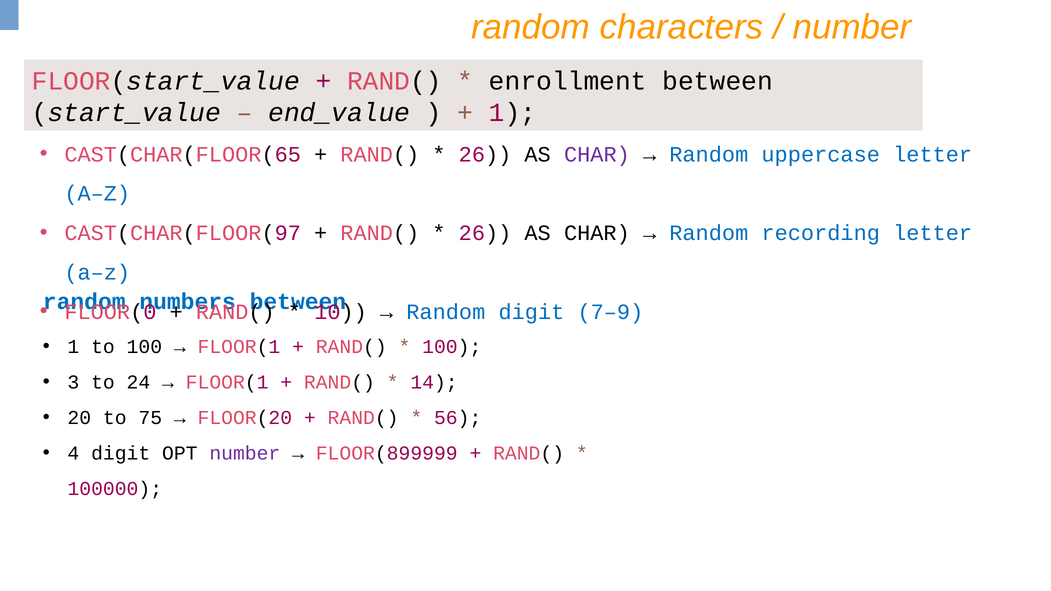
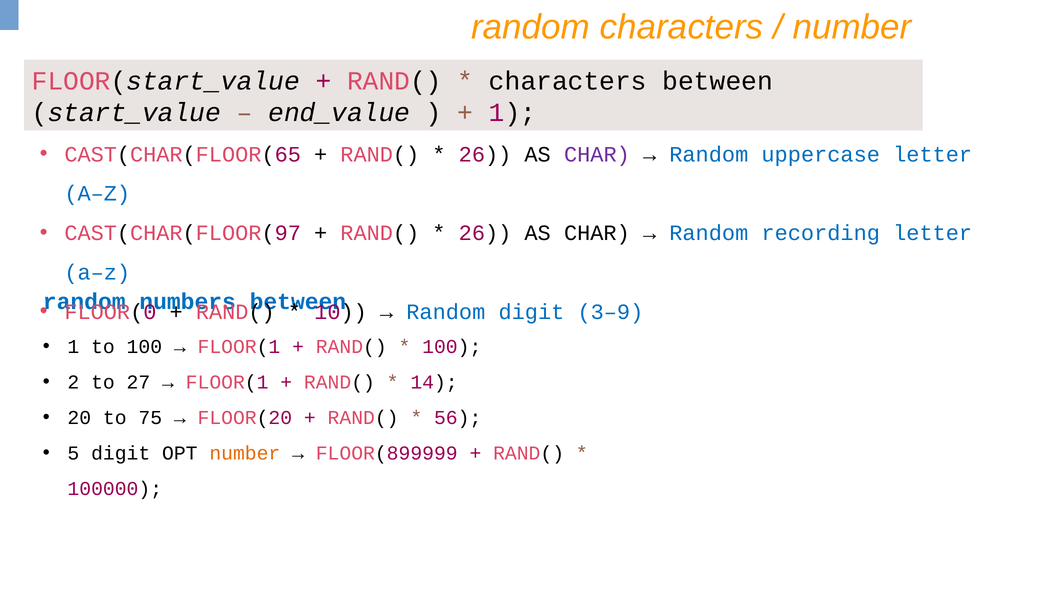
enrollment: enrollment -> characters (568, 81)
7–9: 7–9 -> 3–9 (610, 312)
3: 3 -> 2 (73, 383)
24: 24 -> 27 (138, 383)
4: 4 -> 5 (73, 453)
number colour: purple -> orange (245, 453)
